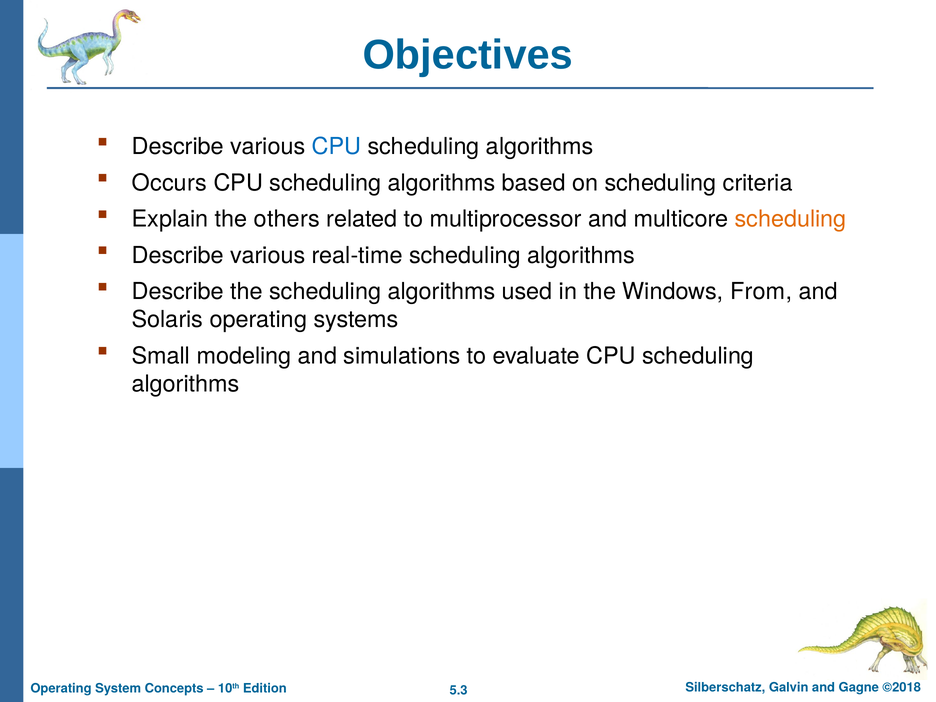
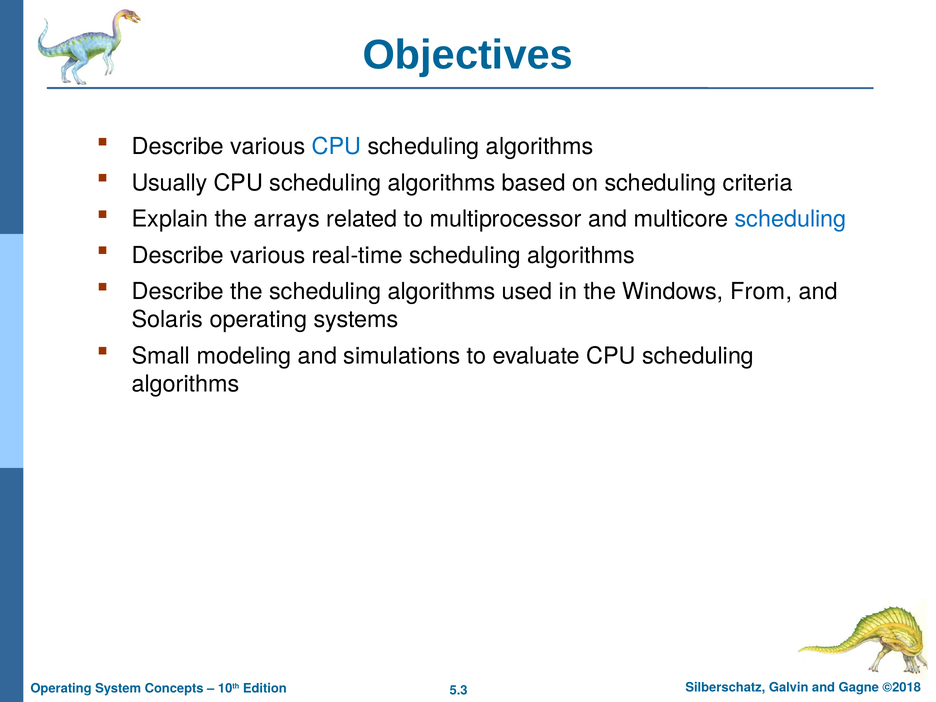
Occurs: Occurs -> Usually (170, 183)
others: others -> arrays (287, 219)
scheduling colour: orange -> blue (791, 219)
